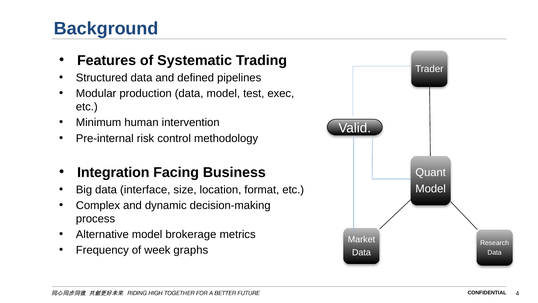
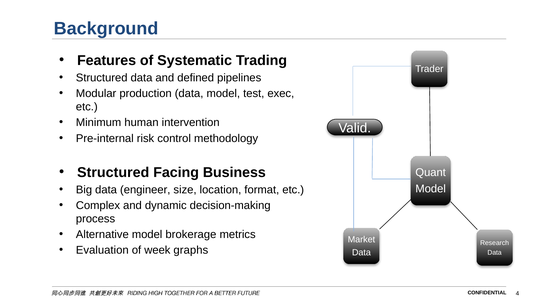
Integration: Integration -> Structured (113, 172)
interface: interface -> engineer (145, 189)
Frequency: Frequency -> Evaluation (102, 250)
